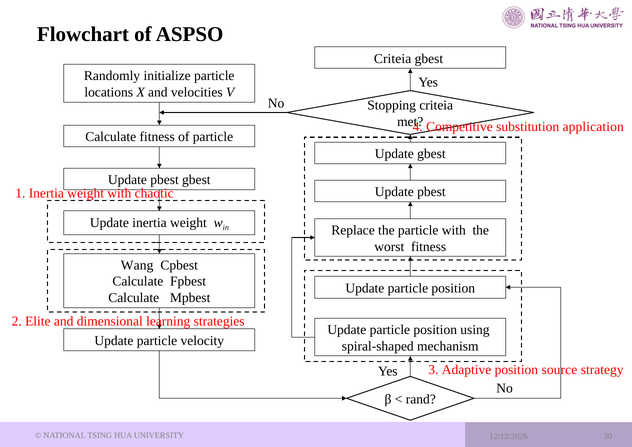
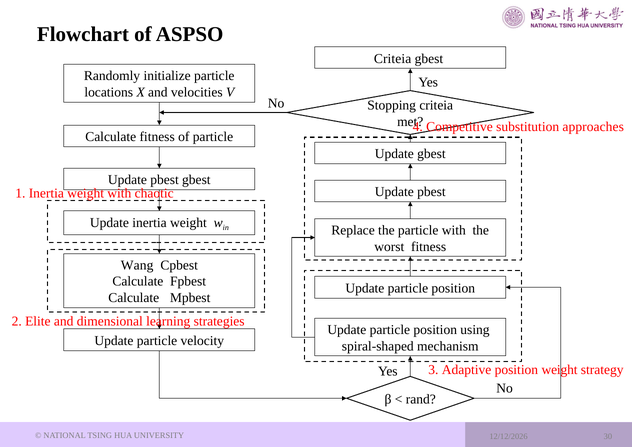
application: application -> approaches (593, 127)
position source: source -> weight (560, 370)
